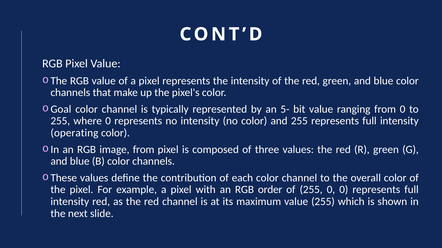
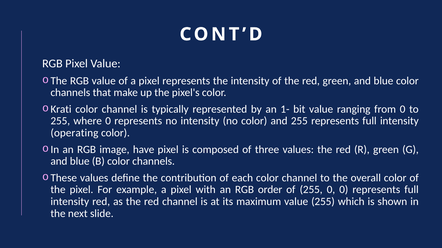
Goal: Goal -> Krati (61, 109)
5-: 5- -> 1- (285, 109)
image from: from -> have (144, 150)
